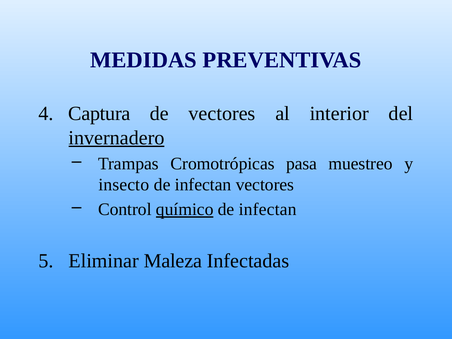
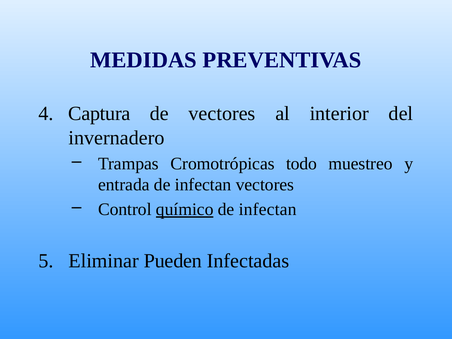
invernadero underline: present -> none (116, 138)
pasa: pasa -> todo (302, 164)
insecto: insecto -> entrada (124, 185)
Maleza: Maleza -> Pueden (173, 261)
